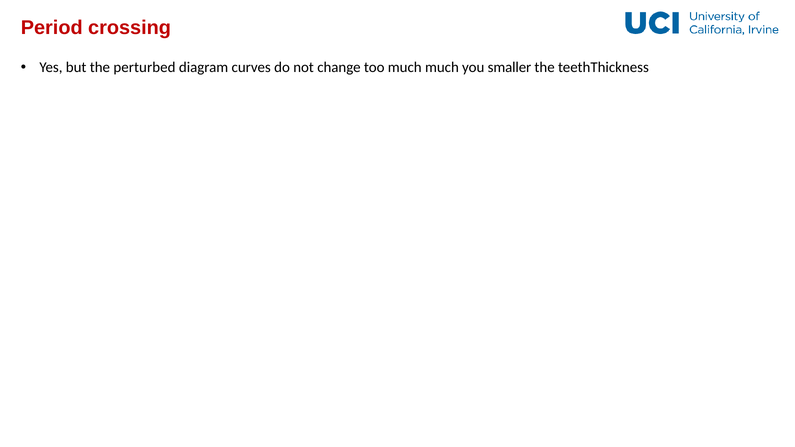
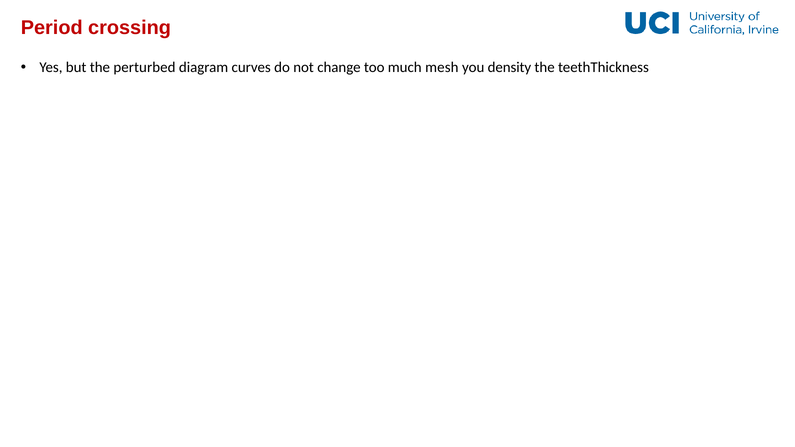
much much: much -> mesh (442, 68)
smaller: smaller -> density (509, 68)
